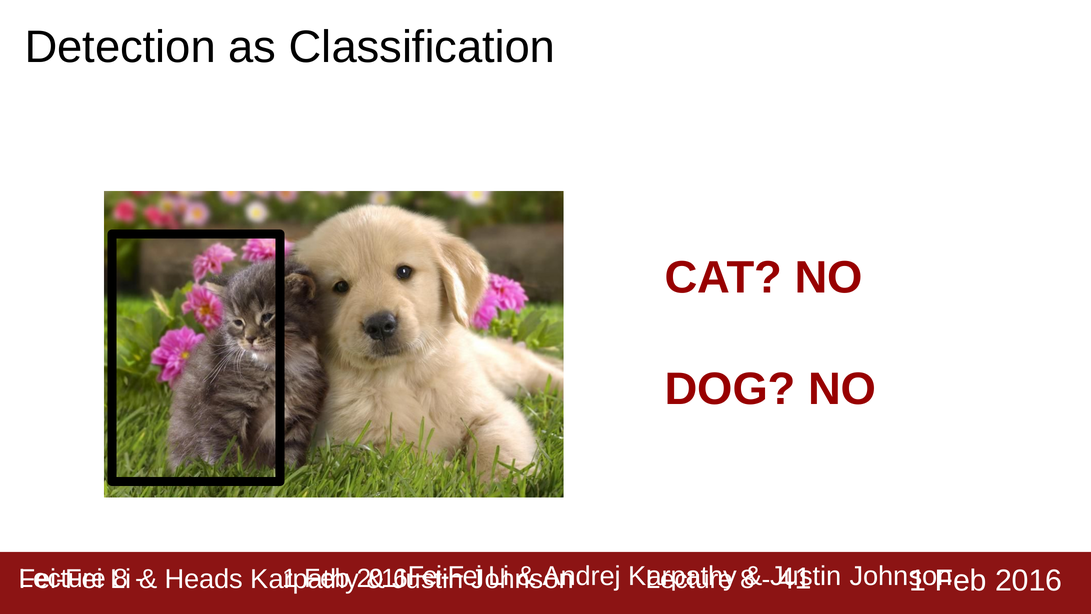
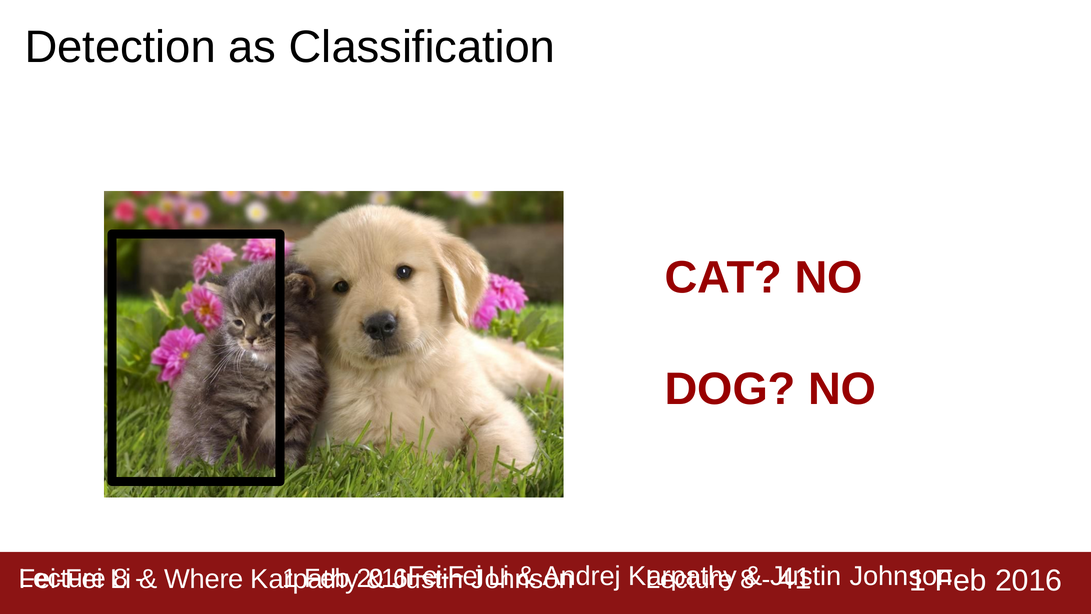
Heads: Heads -> Where (204, 579)
